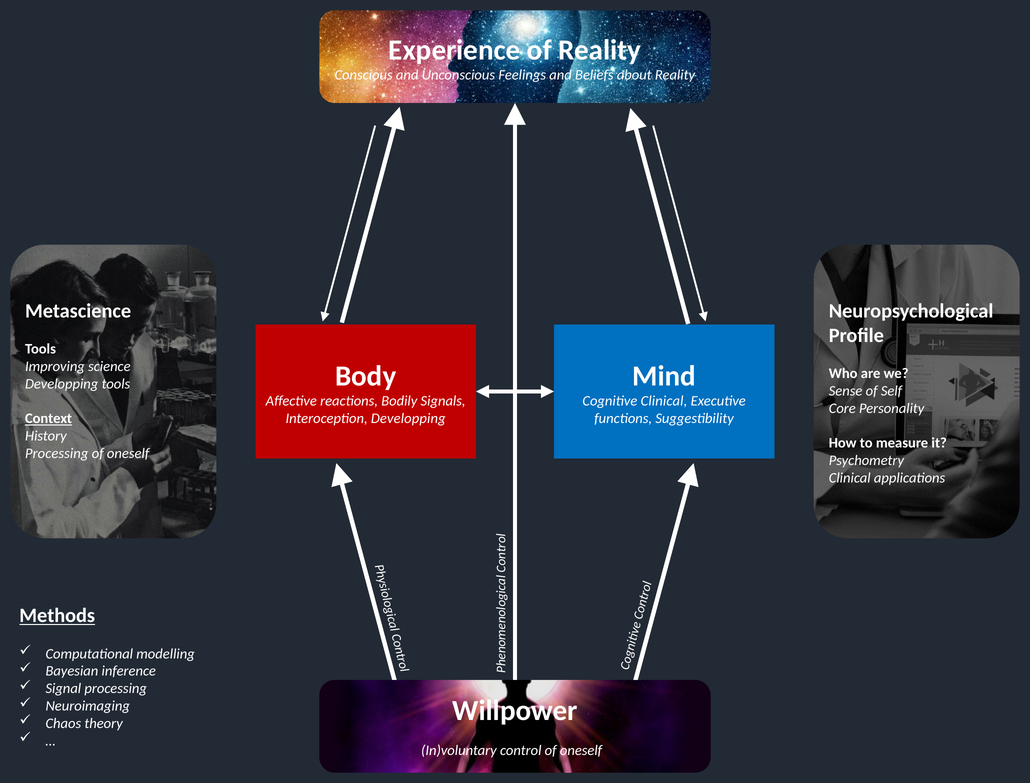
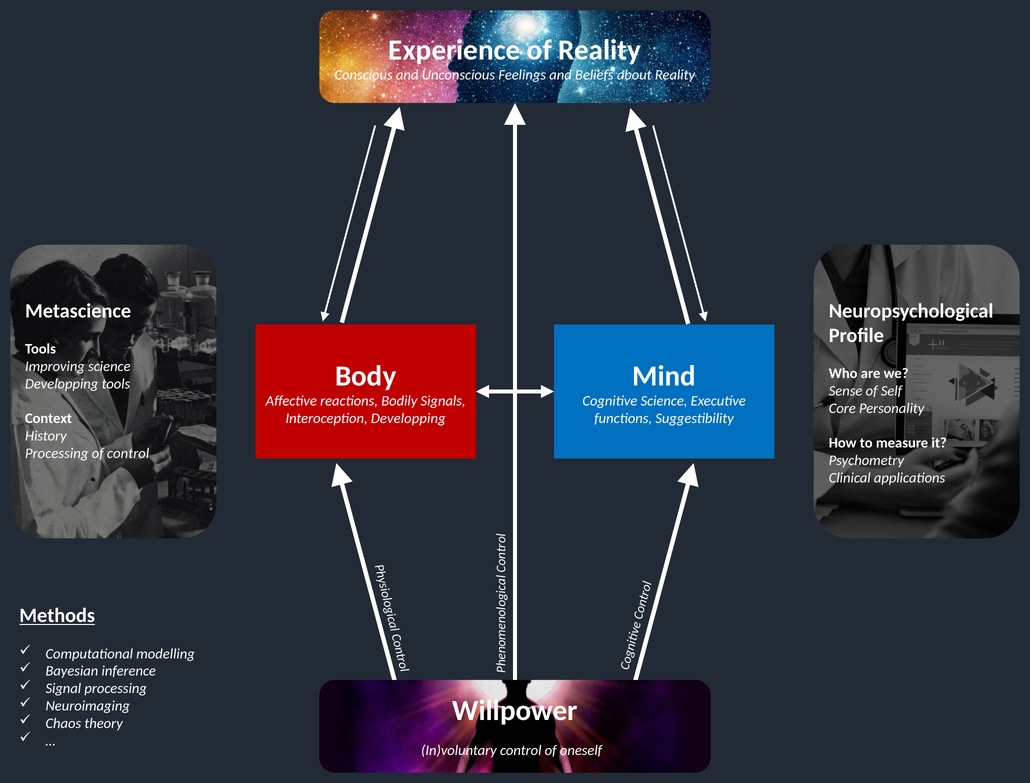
Cognitive Clinical: Clinical -> Science (664, 401)
Context underline: present -> none (49, 419)
oneself: oneself -> control (128, 453)
